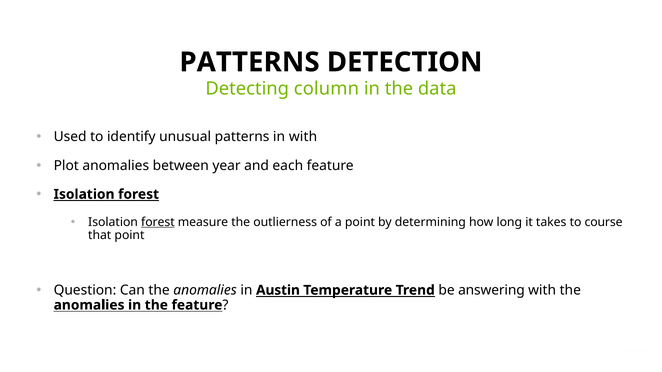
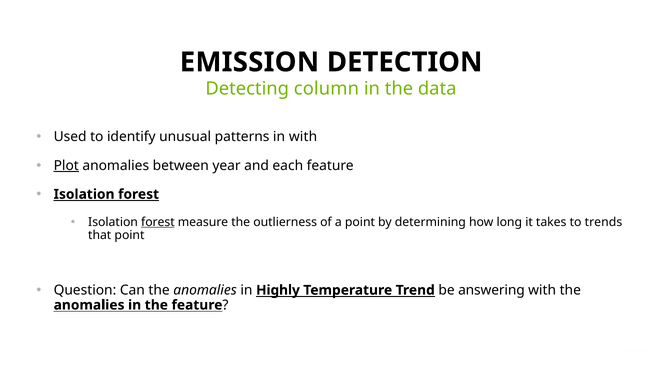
PATTERNS: PATTERNS -> EMISSION (249, 62)
Plot underline: none -> present (66, 166)
course: course -> trends (603, 222)
Austin: Austin -> Highly (278, 290)
